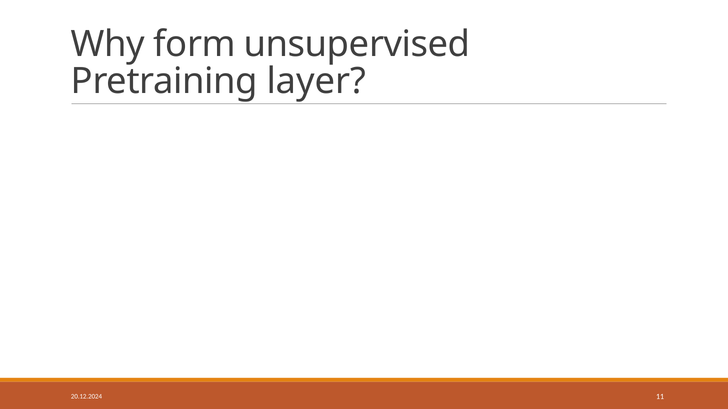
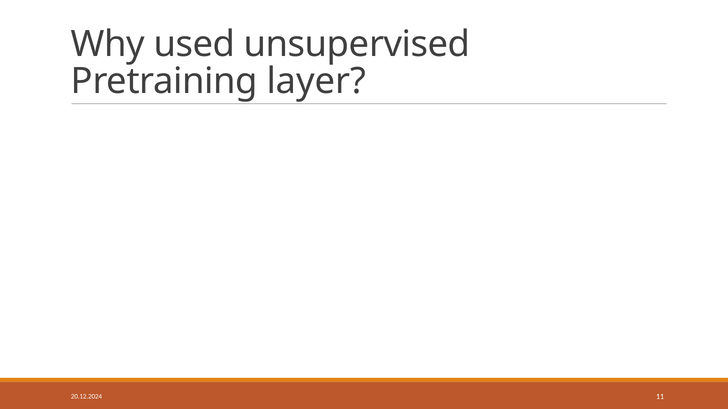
form: form -> used (194, 44)
